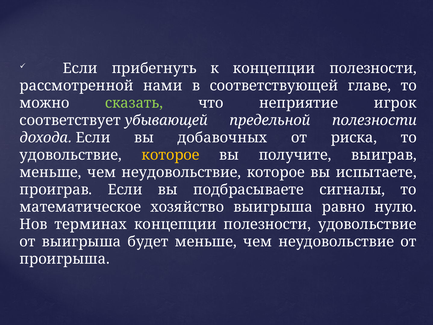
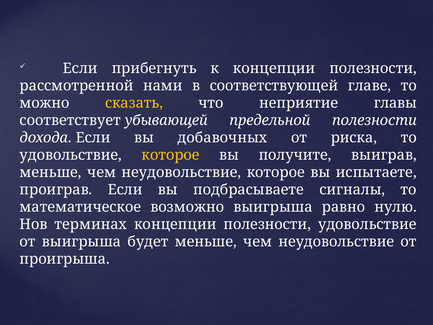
сказать colour: light green -> yellow (134, 103)
игрок: игрок -> главы (395, 103)
хозяйство: хозяйство -> возможно (187, 207)
